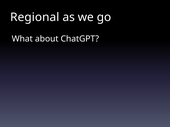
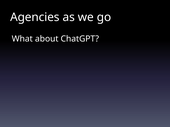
Regional: Regional -> Agencies (35, 17)
